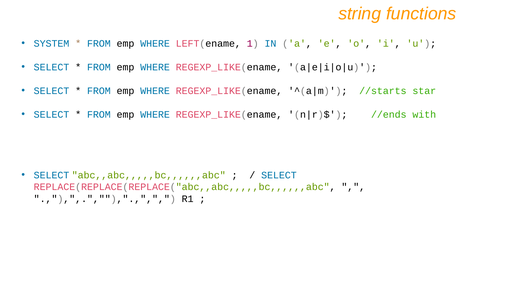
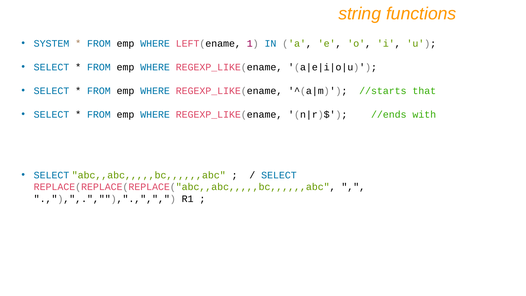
star: star -> that (424, 91)
